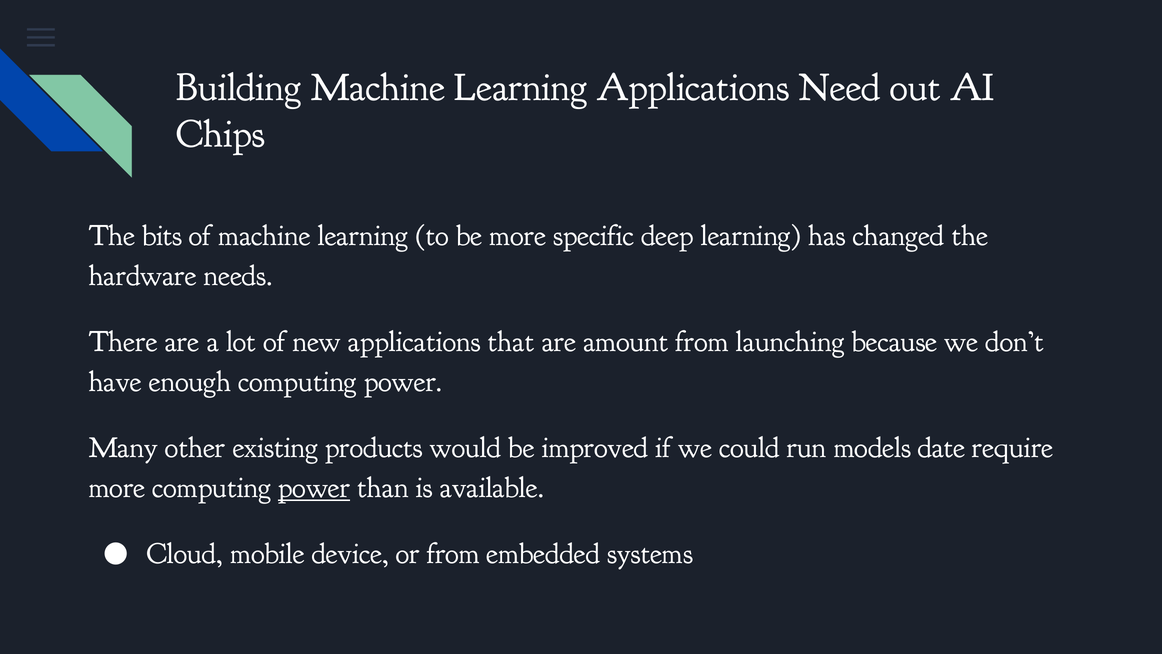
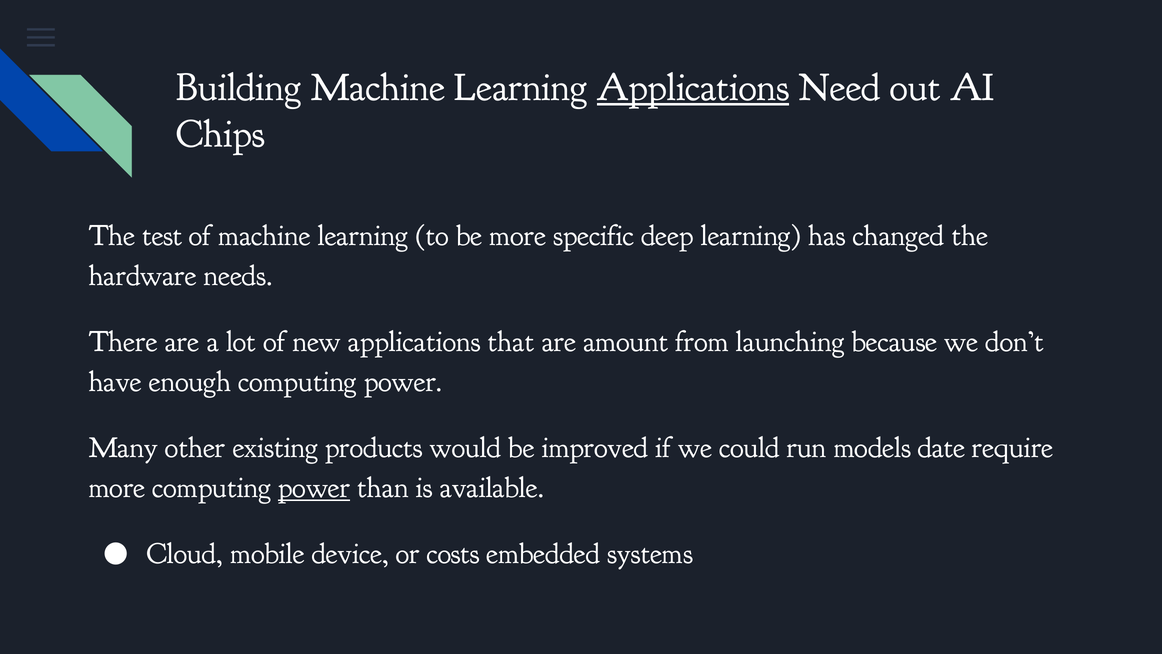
Applications underline: none -> present (693, 88)
bits: bits -> test (162, 235)
or from: from -> costs (453, 553)
